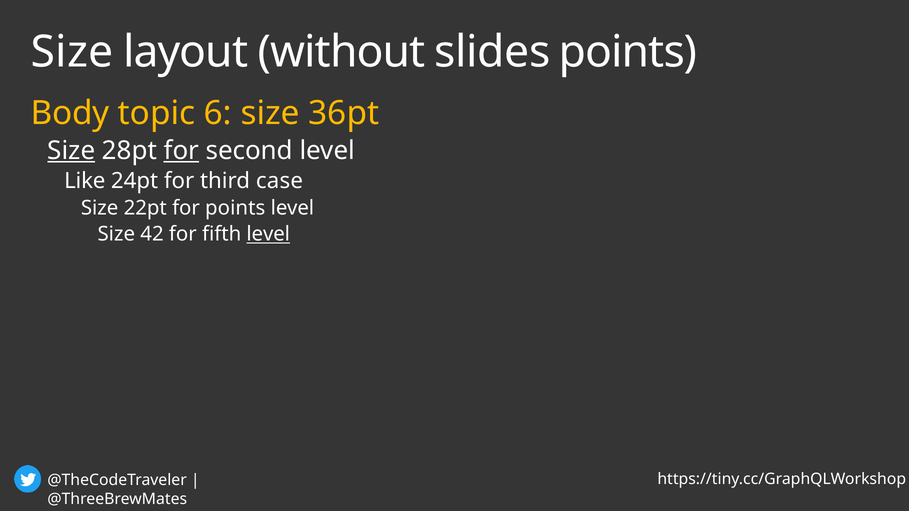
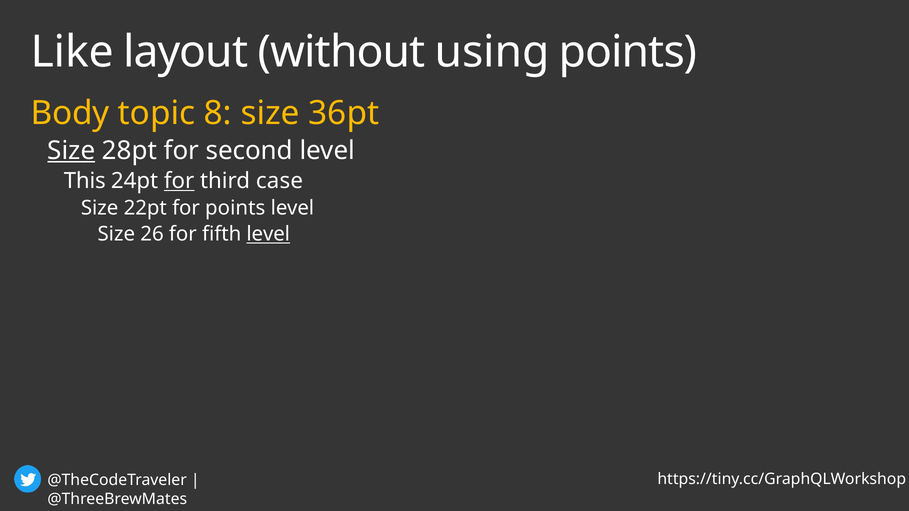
Size: Size -> Like (72, 52)
slides: slides -> using (492, 52)
6: 6 -> 8 (218, 113)
for underline: present -> none (181, 151)
Like: Like -> This (85, 181)
for underline: none -> present (179, 181)
42: 42 -> 26 (152, 234)
